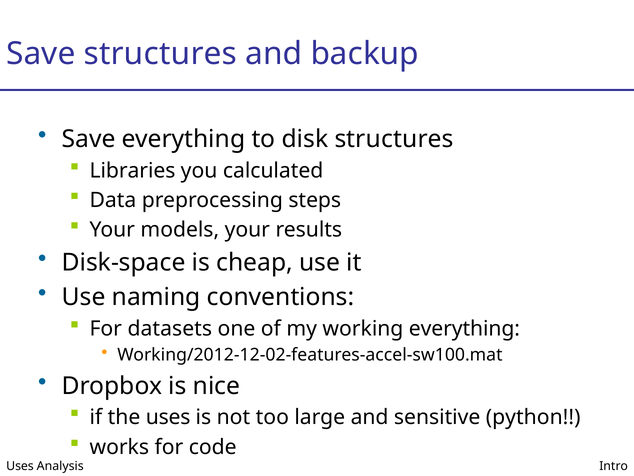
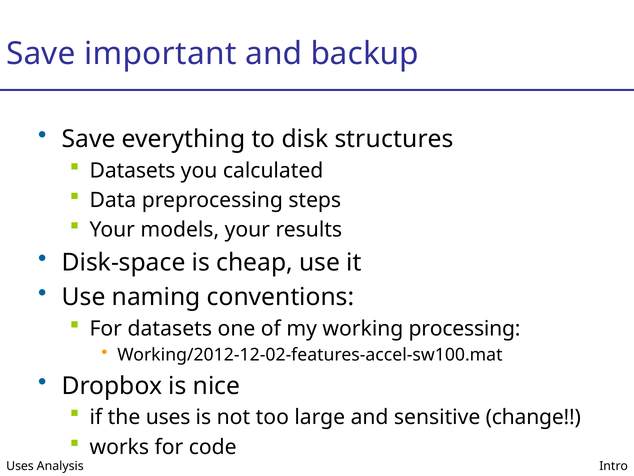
Save structures: structures -> important (160, 54)
Libraries: Libraries -> Datasets (132, 170)
working everything: everything -> processing (465, 328)
python: python -> change (533, 417)
